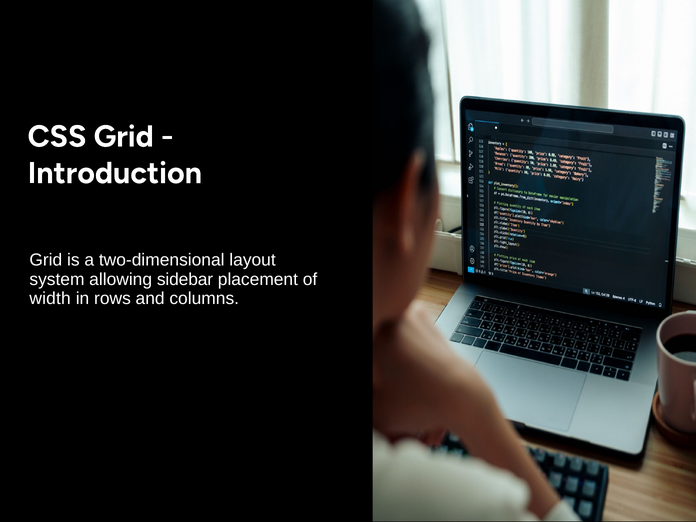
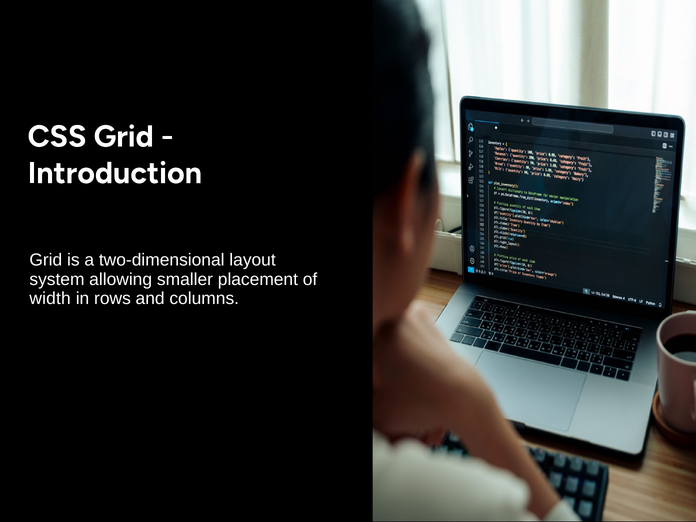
sidebar: sidebar -> smaller (185, 279)
